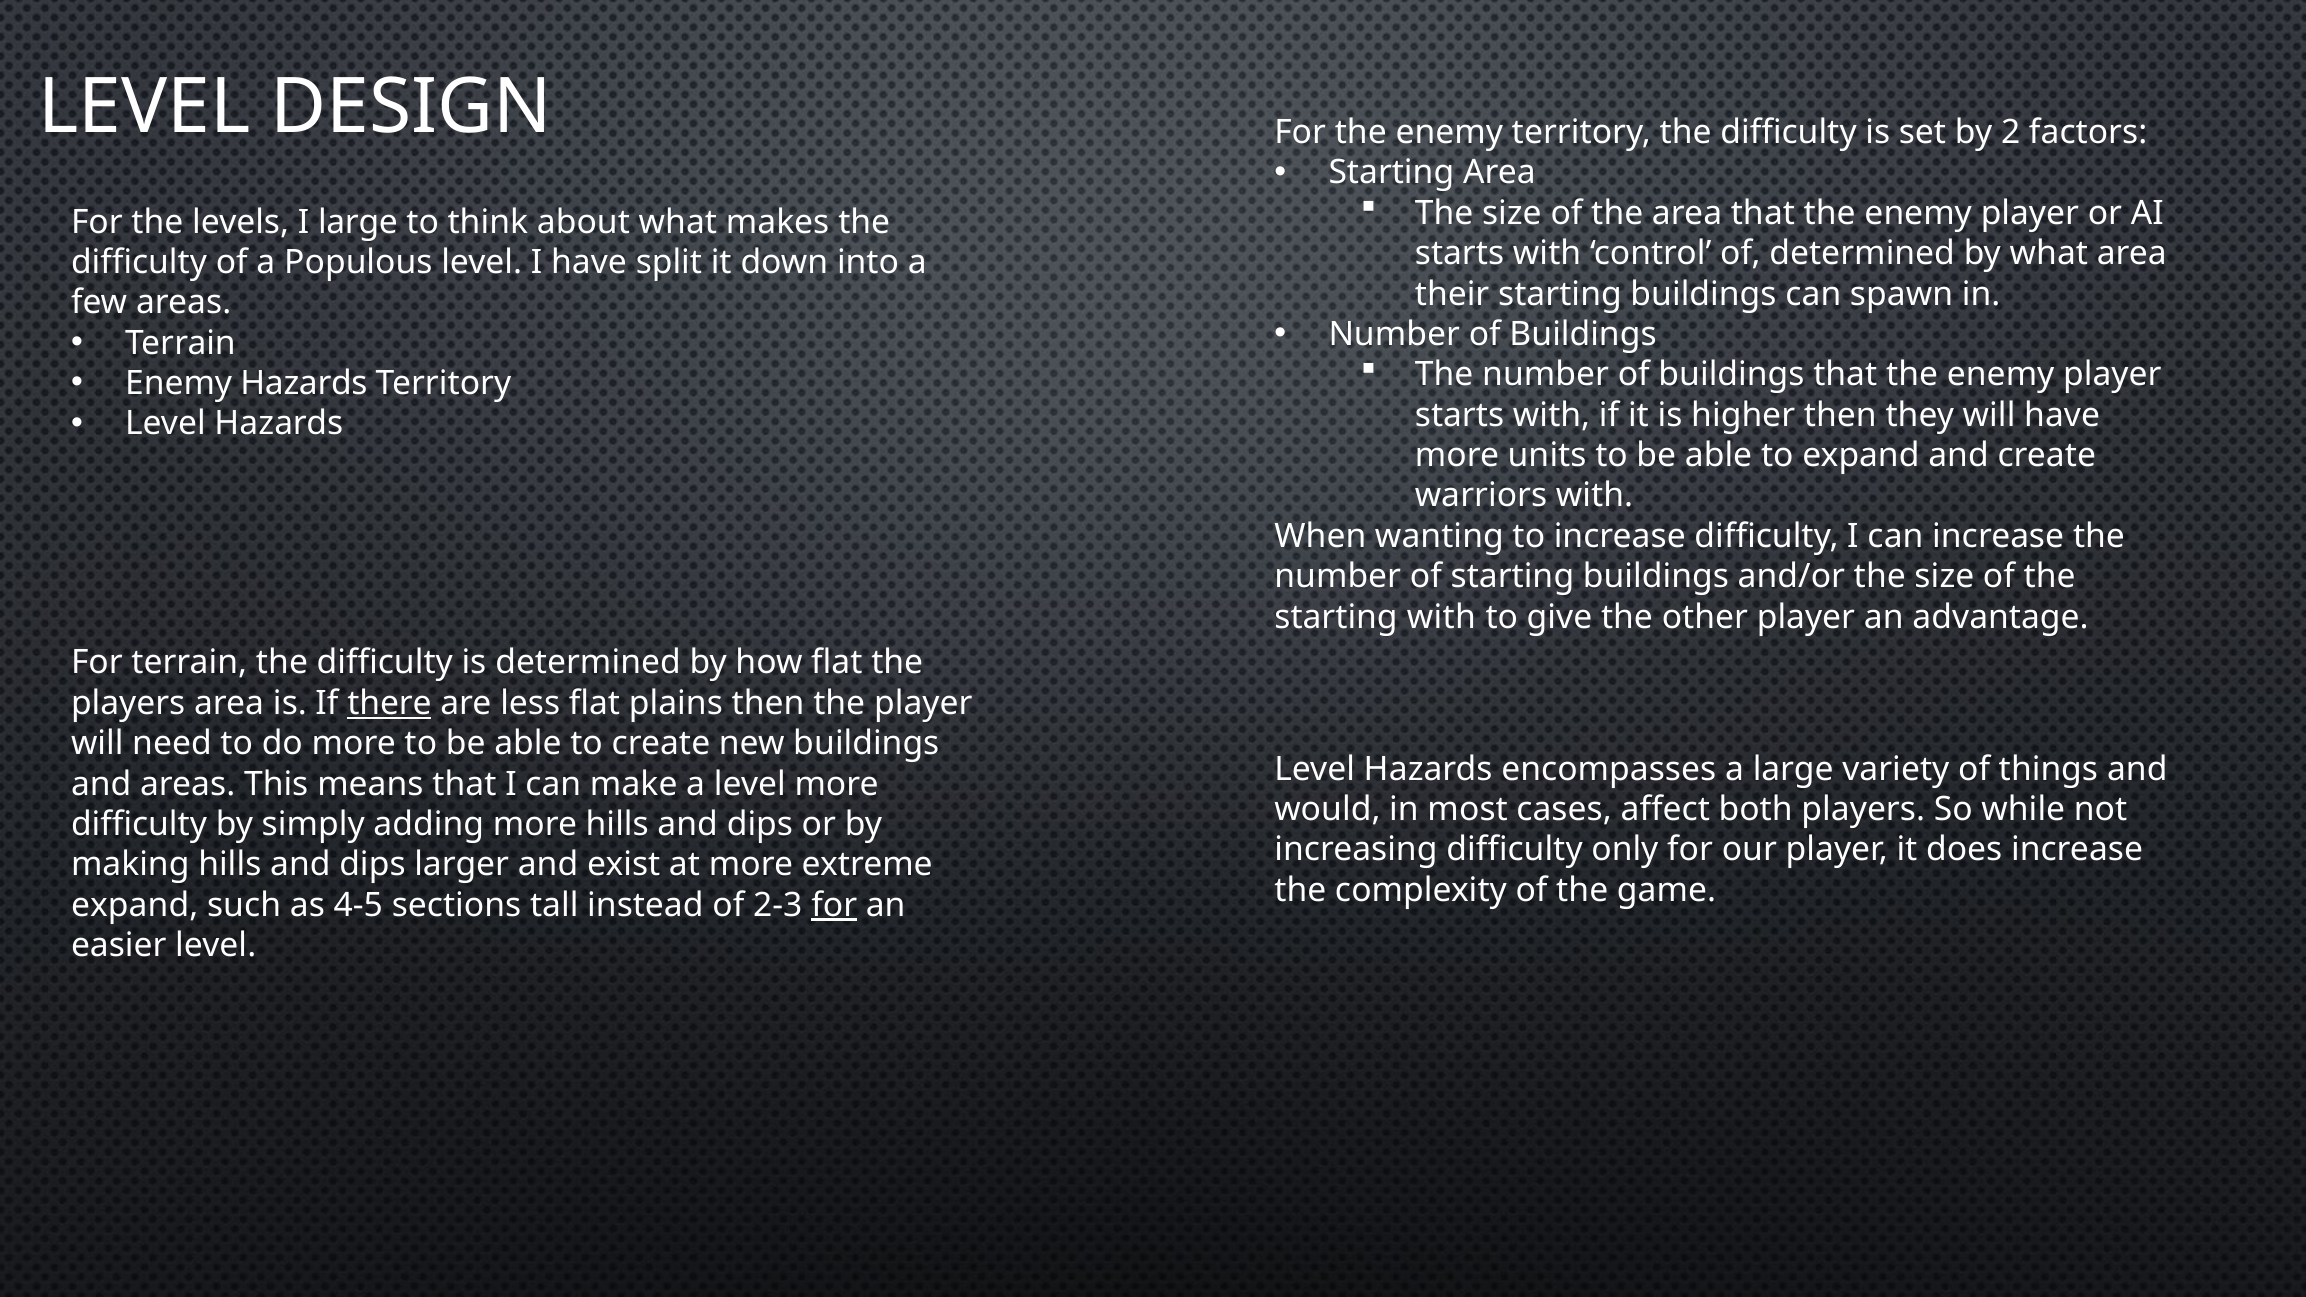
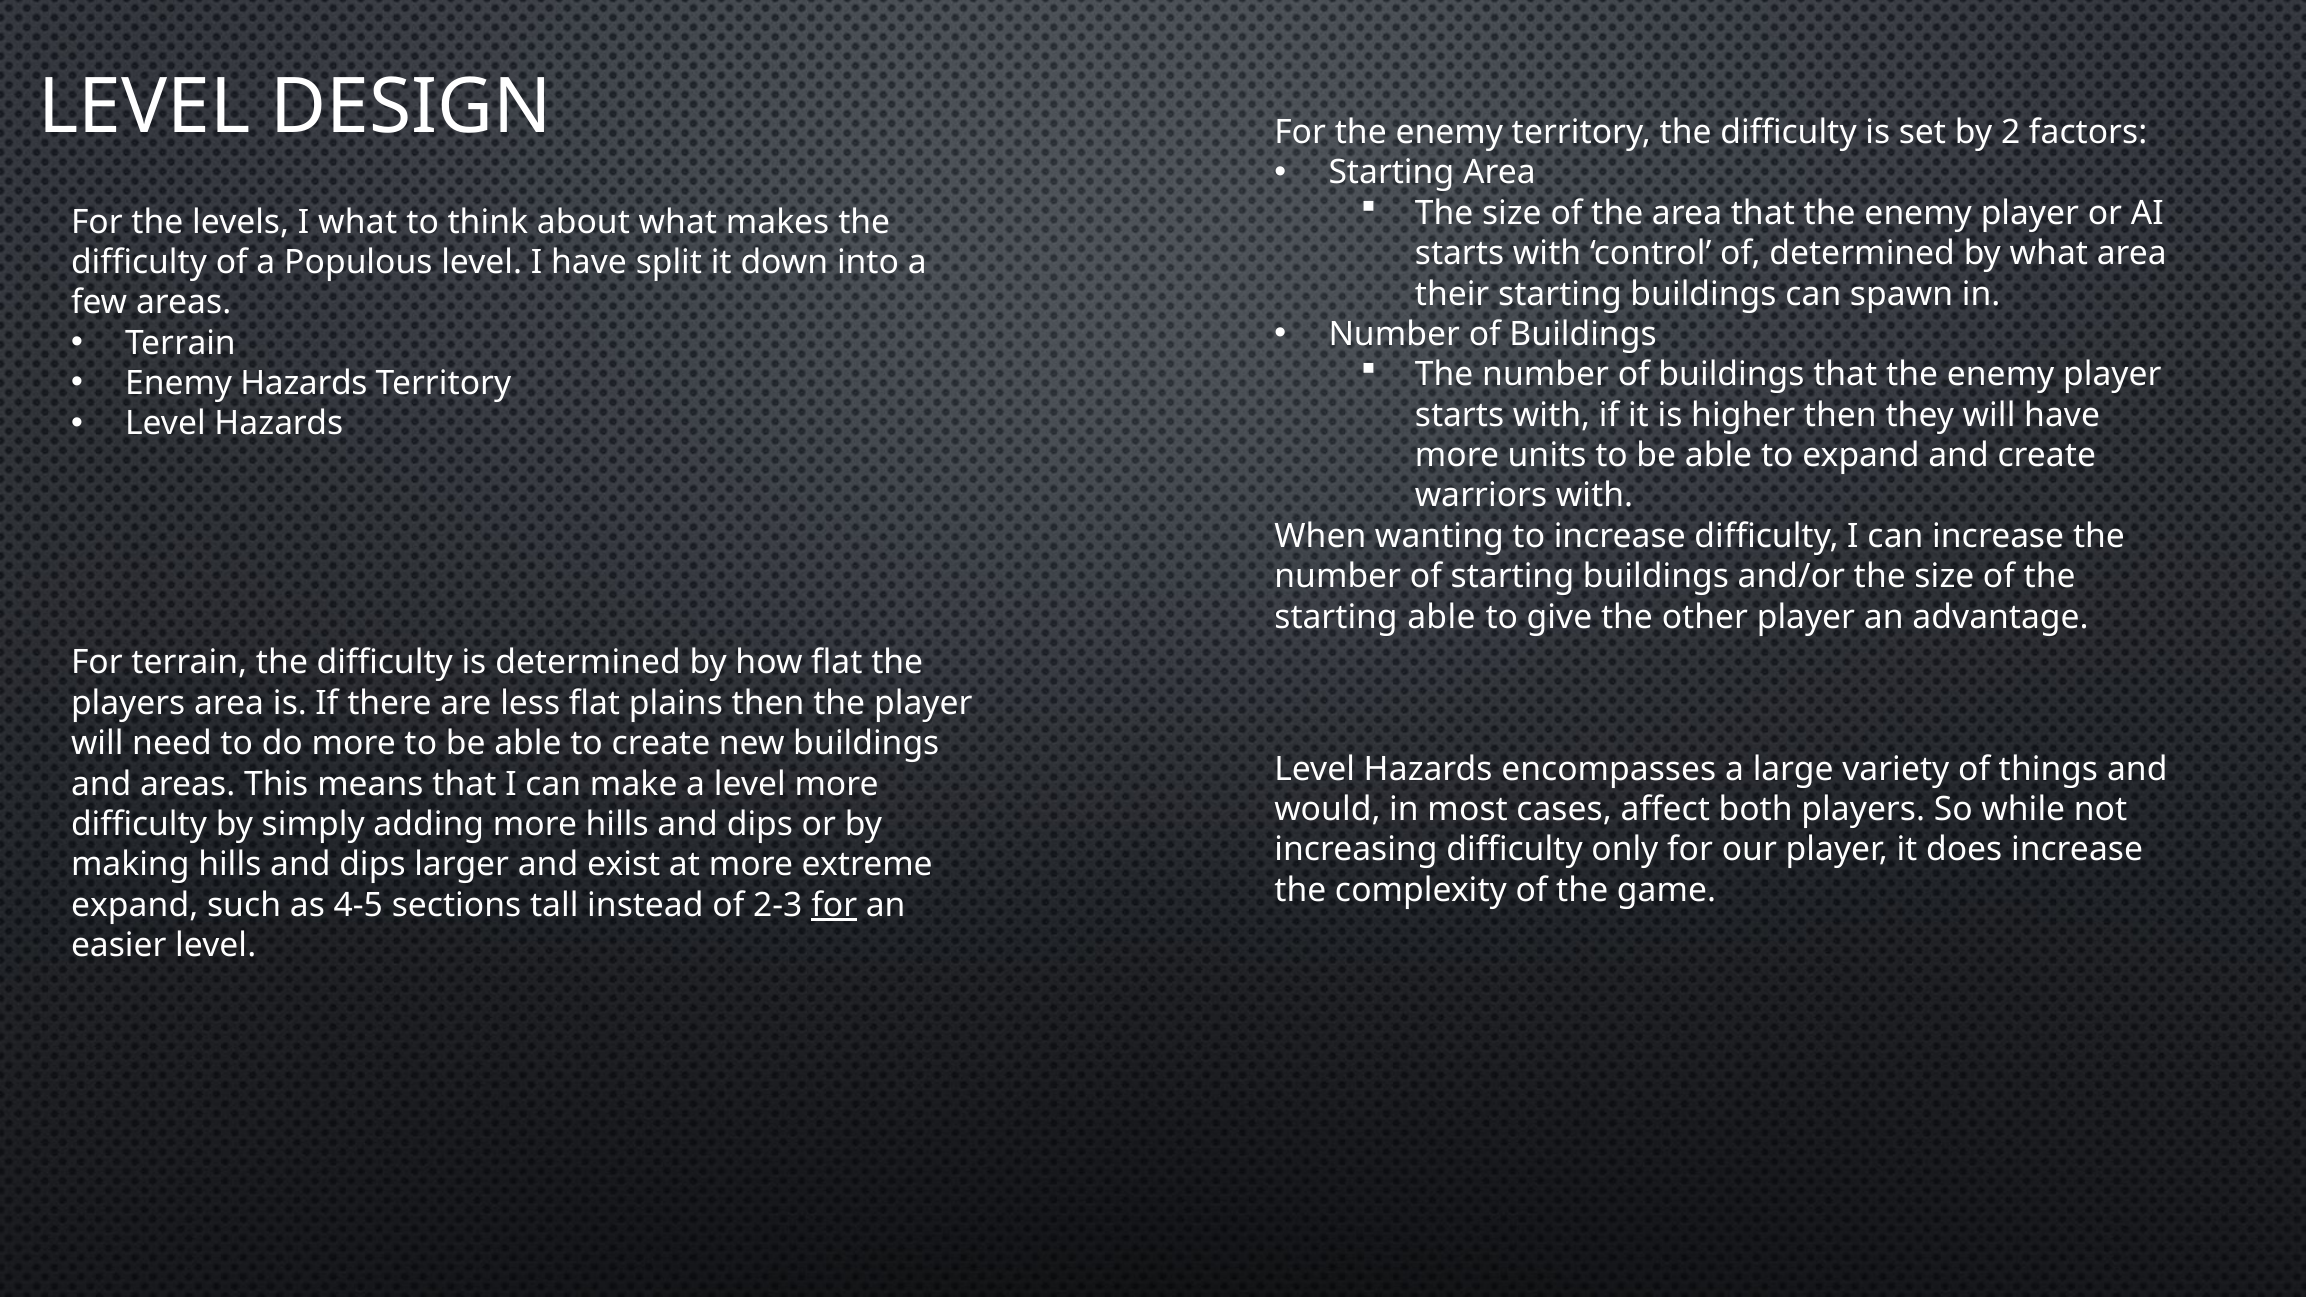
I large: large -> what (358, 222)
starting with: with -> able (1441, 617)
there underline: present -> none (389, 703)
